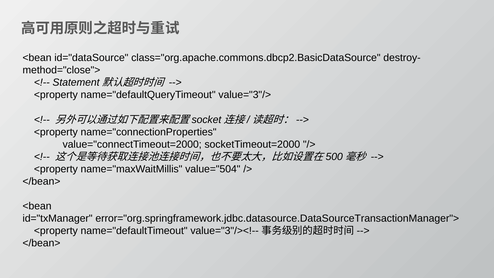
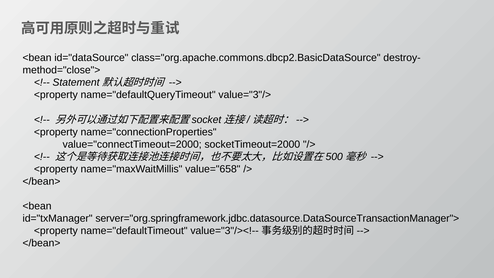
value="504: value="504 -> value="658 (213, 169)
error="org.springframework.jdbc.datasource.DataSourceTransactionManager">: error="org.springframework.jdbc.datasource.DataSourceTransactionManager"> -> server="org.springframework.jdbc.datasource.DataSourceTransactionManager"> (277, 218)
